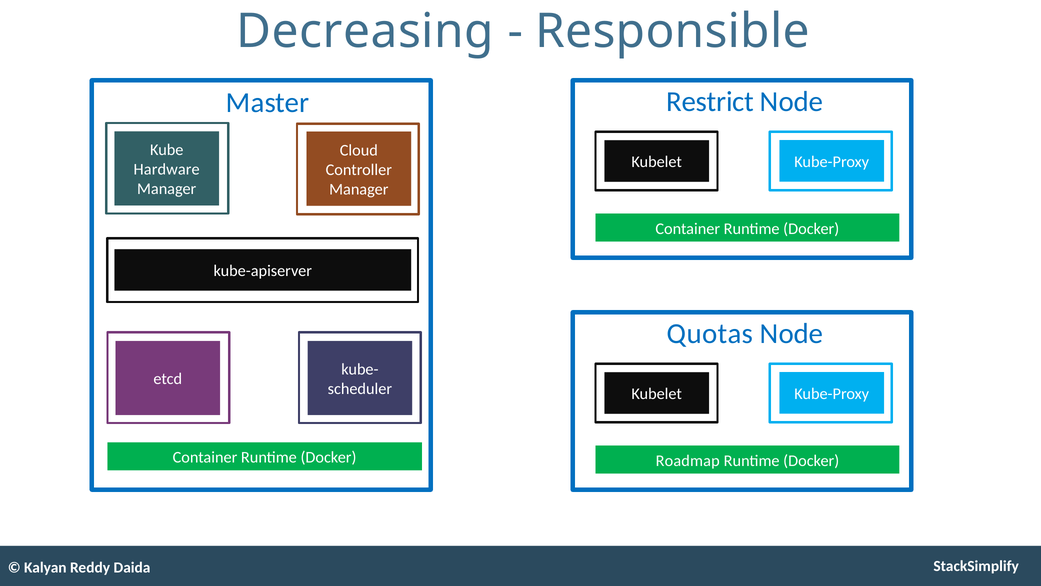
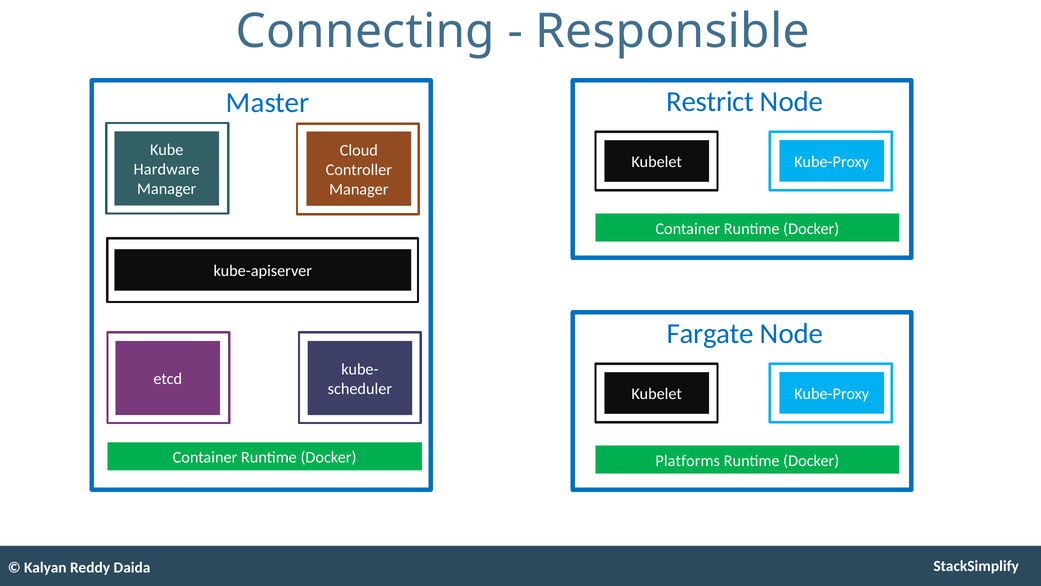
Decreasing: Decreasing -> Connecting (365, 32)
Quotas: Quotas -> Fargate (710, 334)
Roadmap: Roadmap -> Platforms (688, 460)
